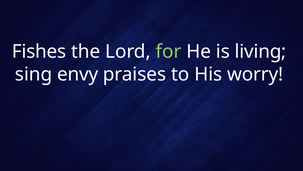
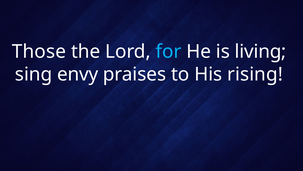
Fishes: Fishes -> Those (39, 51)
for colour: light green -> light blue (168, 51)
worry: worry -> rising (255, 74)
